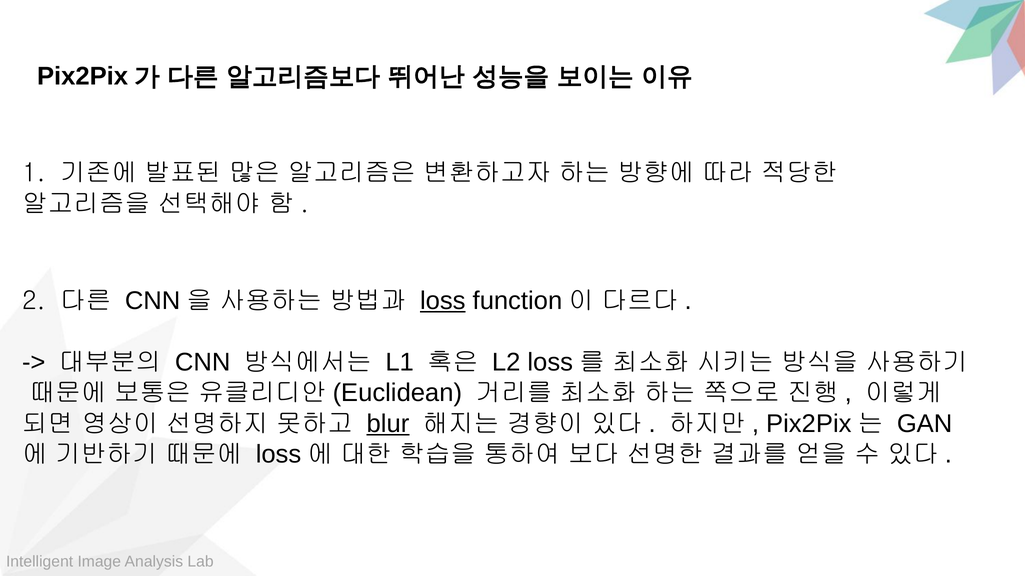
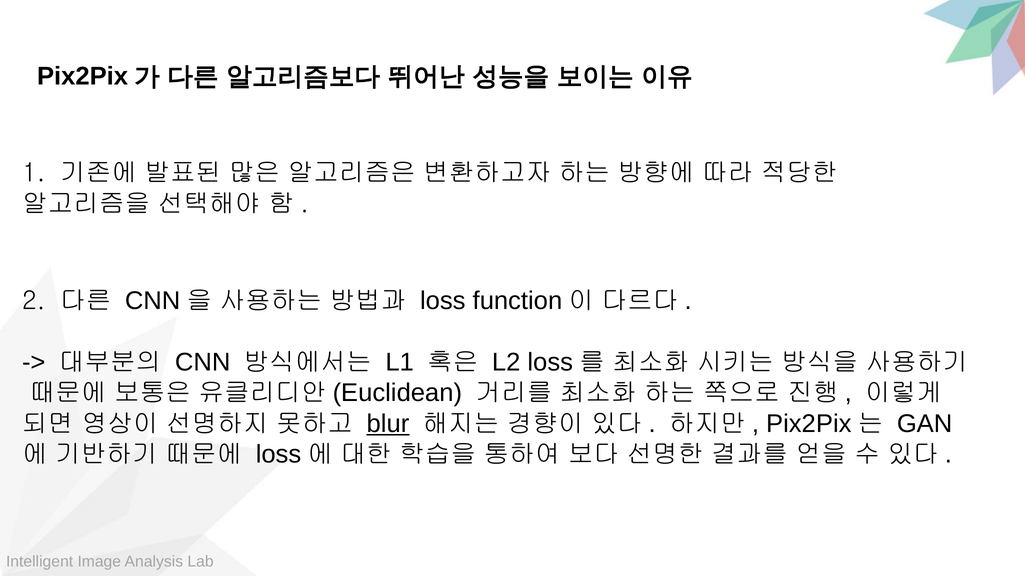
loss underline: present -> none (443, 301)
